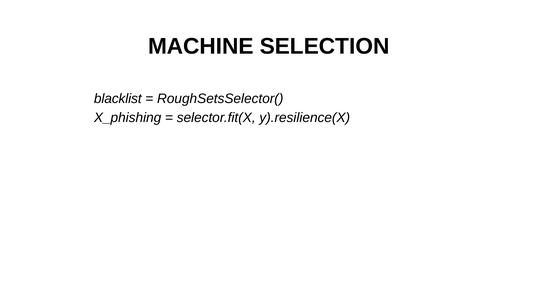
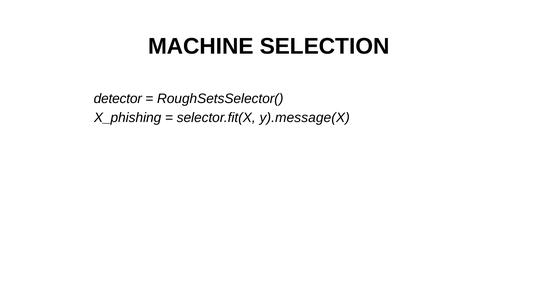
blacklist: blacklist -> detector (118, 99)
y).resilience(X: y).resilience(X -> y).message(X (305, 117)
